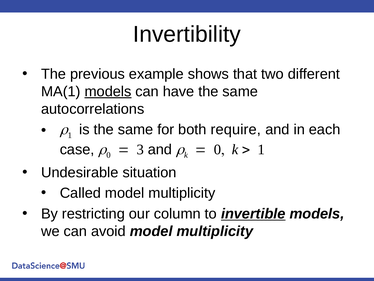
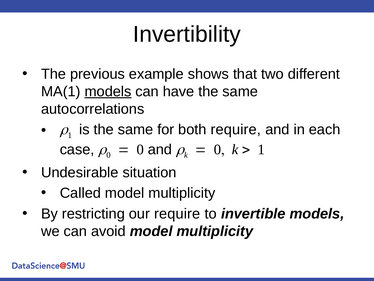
3: 3 -> 0 (140, 149)
our column: column -> require (177, 213)
invertible underline: present -> none (253, 213)
